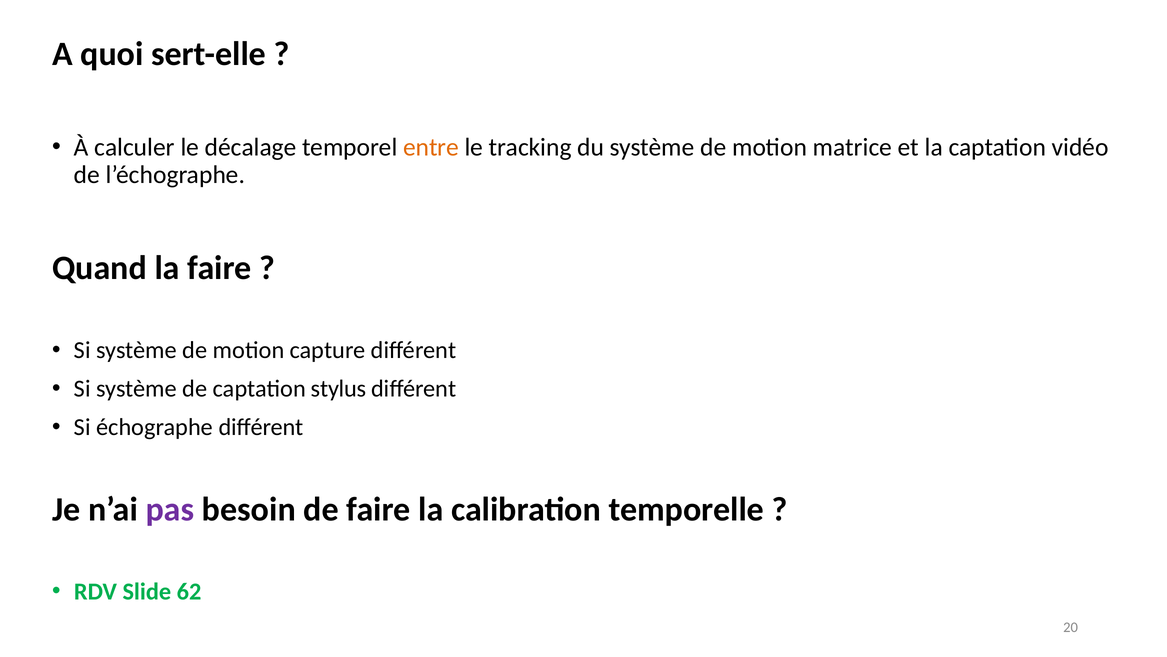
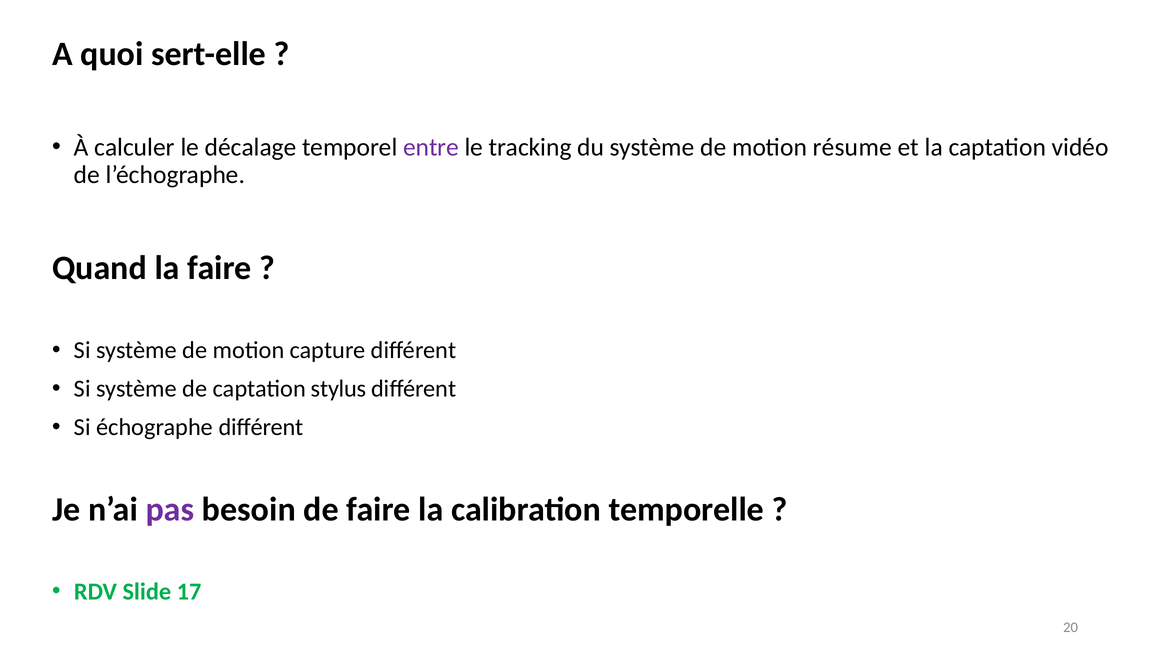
entre colour: orange -> purple (431, 147)
matrice: matrice -> résume (852, 147)
62: 62 -> 17 (189, 591)
